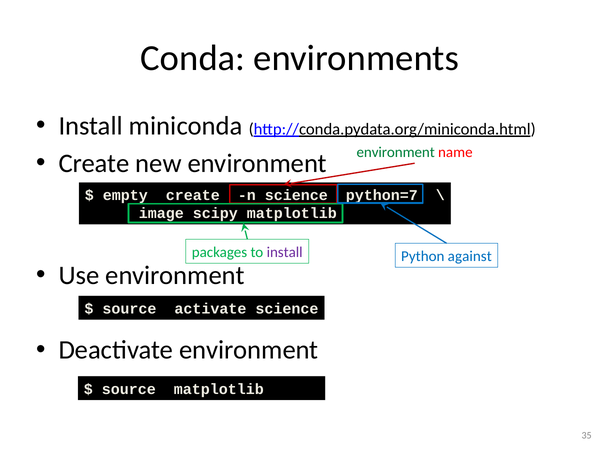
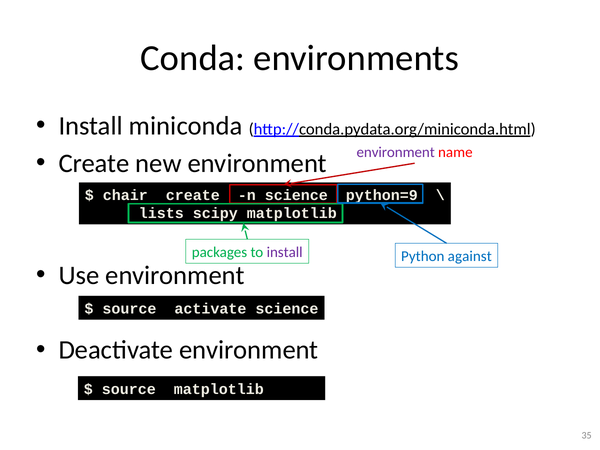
environment colour: green -> purple (396, 152)
empty: empty -> chair (125, 195)
python=7: python=7 -> python=9 (382, 195)
image: image -> lists (161, 213)
